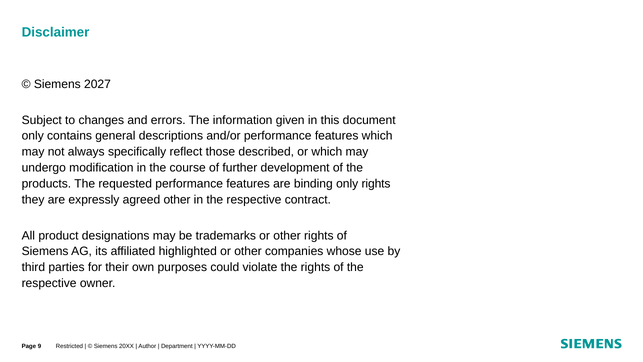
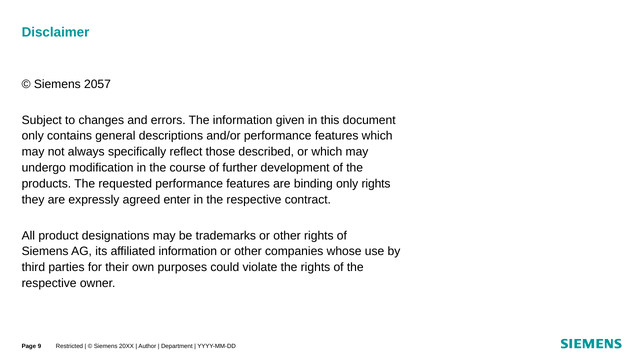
2027: 2027 -> 2057 (97, 84)
agreed other: other -> enter (177, 200)
affiliated highlighted: highlighted -> information (188, 251)
